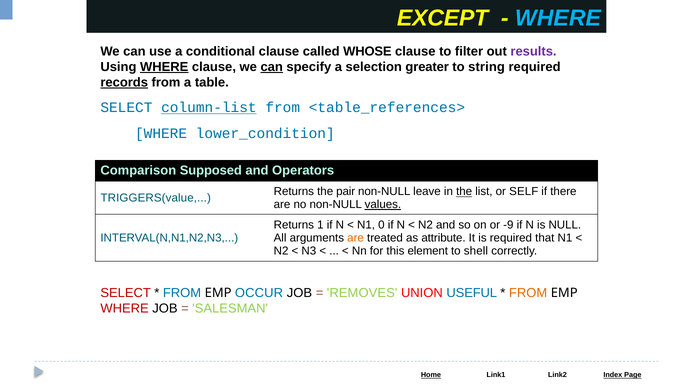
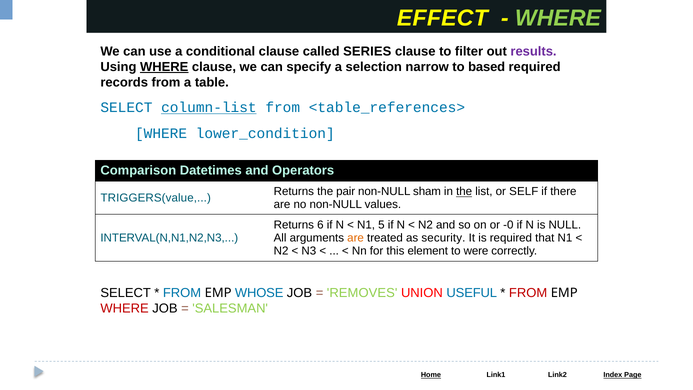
EXCEPT: EXCEPT -> EFFECT (442, 18)
WHERE colour: light blue -> light green (558, 18)
WHOSE: WHOSE -> SERIES (367, 51)
can underline: present -> none (272, 67)
greater: greater -> narrow (427, 67)
string: string -> based (487, 67)
records underline: present -> none (124, 82)
Supposed: Supposed -> Datetimes (211, 170)
leave: leave -> sham (427, 192)
values underline: present -> none (383, 204)
1: 1 -> 6 (320, 225)
0: 0 -> 5 (381, 225)
-9: -9 -> -0 (508, 225)
attribute: attribute -> security (443, 238)
shell: shell -> were (476, 251)
SELECT colour: red -> black (126, 293)
OCCUR: OCCUR -> WHOSE (259, 293)
FROM colour: orange -> red (528, 293)
